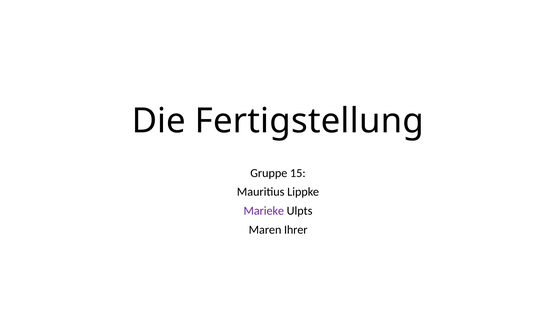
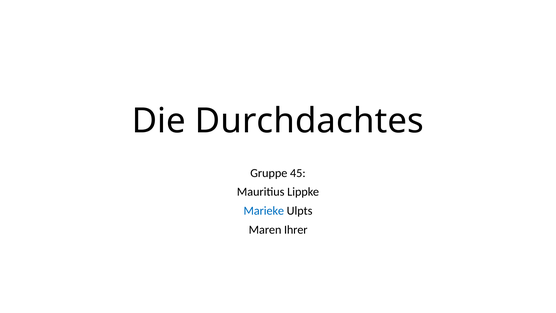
Fertigstellung: Fertigstellung -> Durchdachtes (309, 121)
15: 15 -> 45 (298, 173)
Marieke colour: purple -> blue (264, 211)
